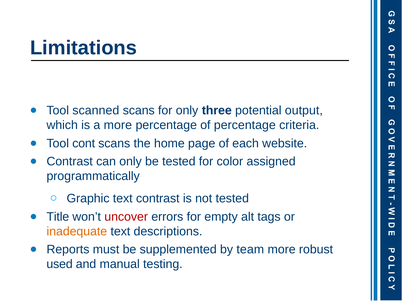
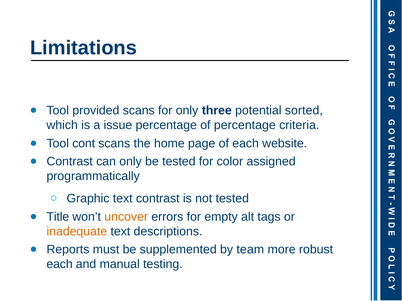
scanned: scanned -> provided (96, 111)
output: output -> sorted (304, 111)
a more: more -> issue (118, 125)
uncover colour: red -> orange (126, 217)
used: used -> each (60, 265)
